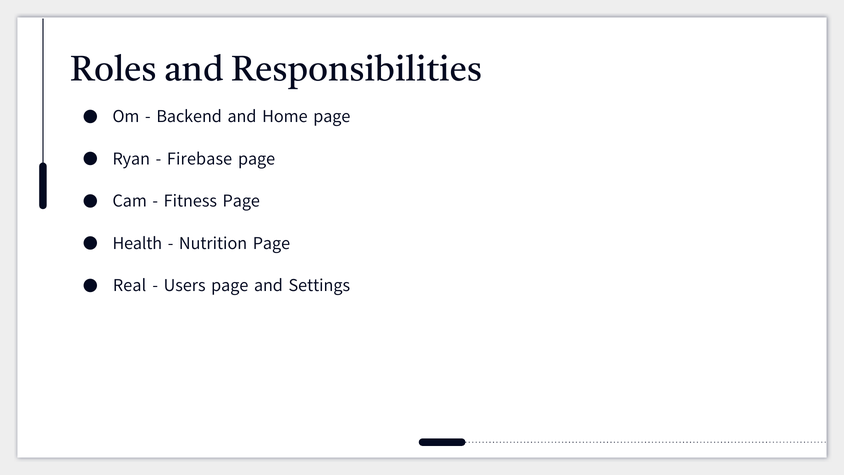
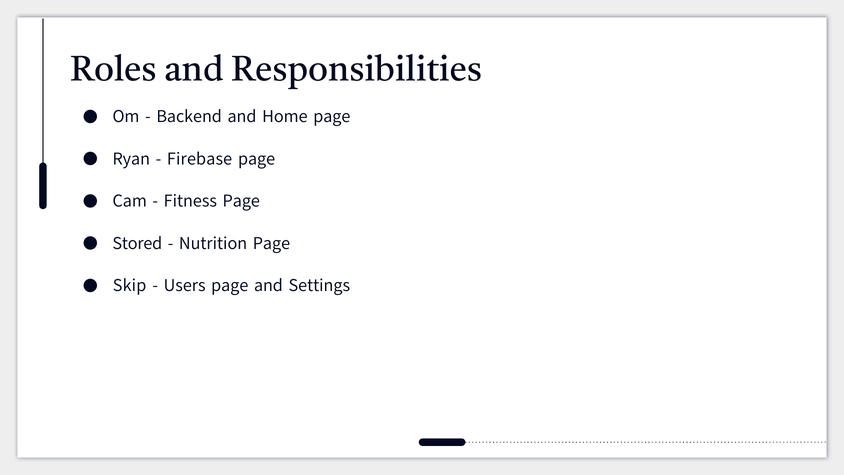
Health: Health -> Stored (137, 243)
Real: Real -> Skip (130, 285)
